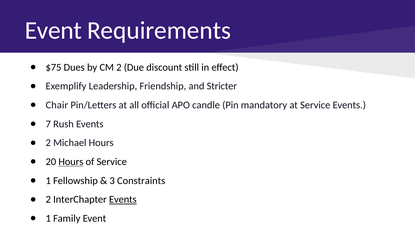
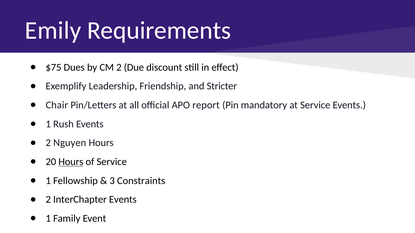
Event: Event -> Emily (53, 31)
candle: candle -> report (206, 105)
7: 7 -> 1 (48, 124)
Michael: Michael -> Nguyen (70, 143)
Events underline: present -> none (123, 200)
